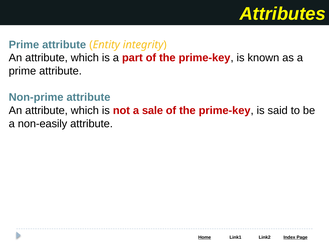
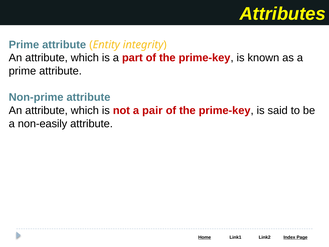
sale: sale -> pair (152, 110)
